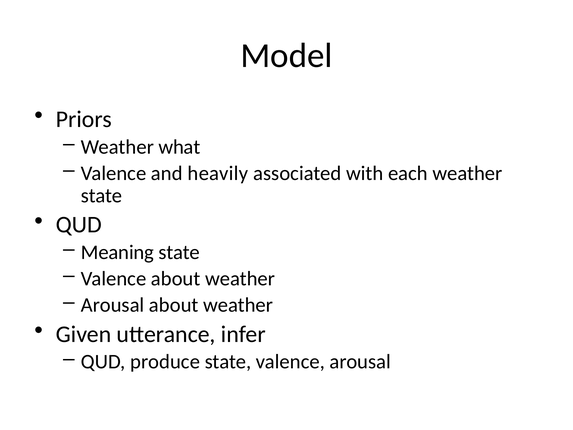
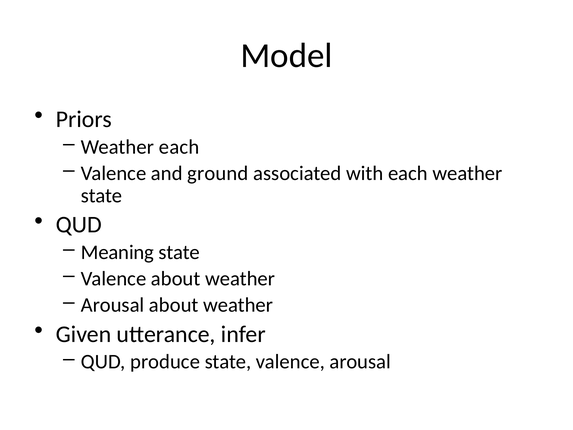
Weather what: what -> each (179, 147)
heavily: heavily -> ground (218, 173)
